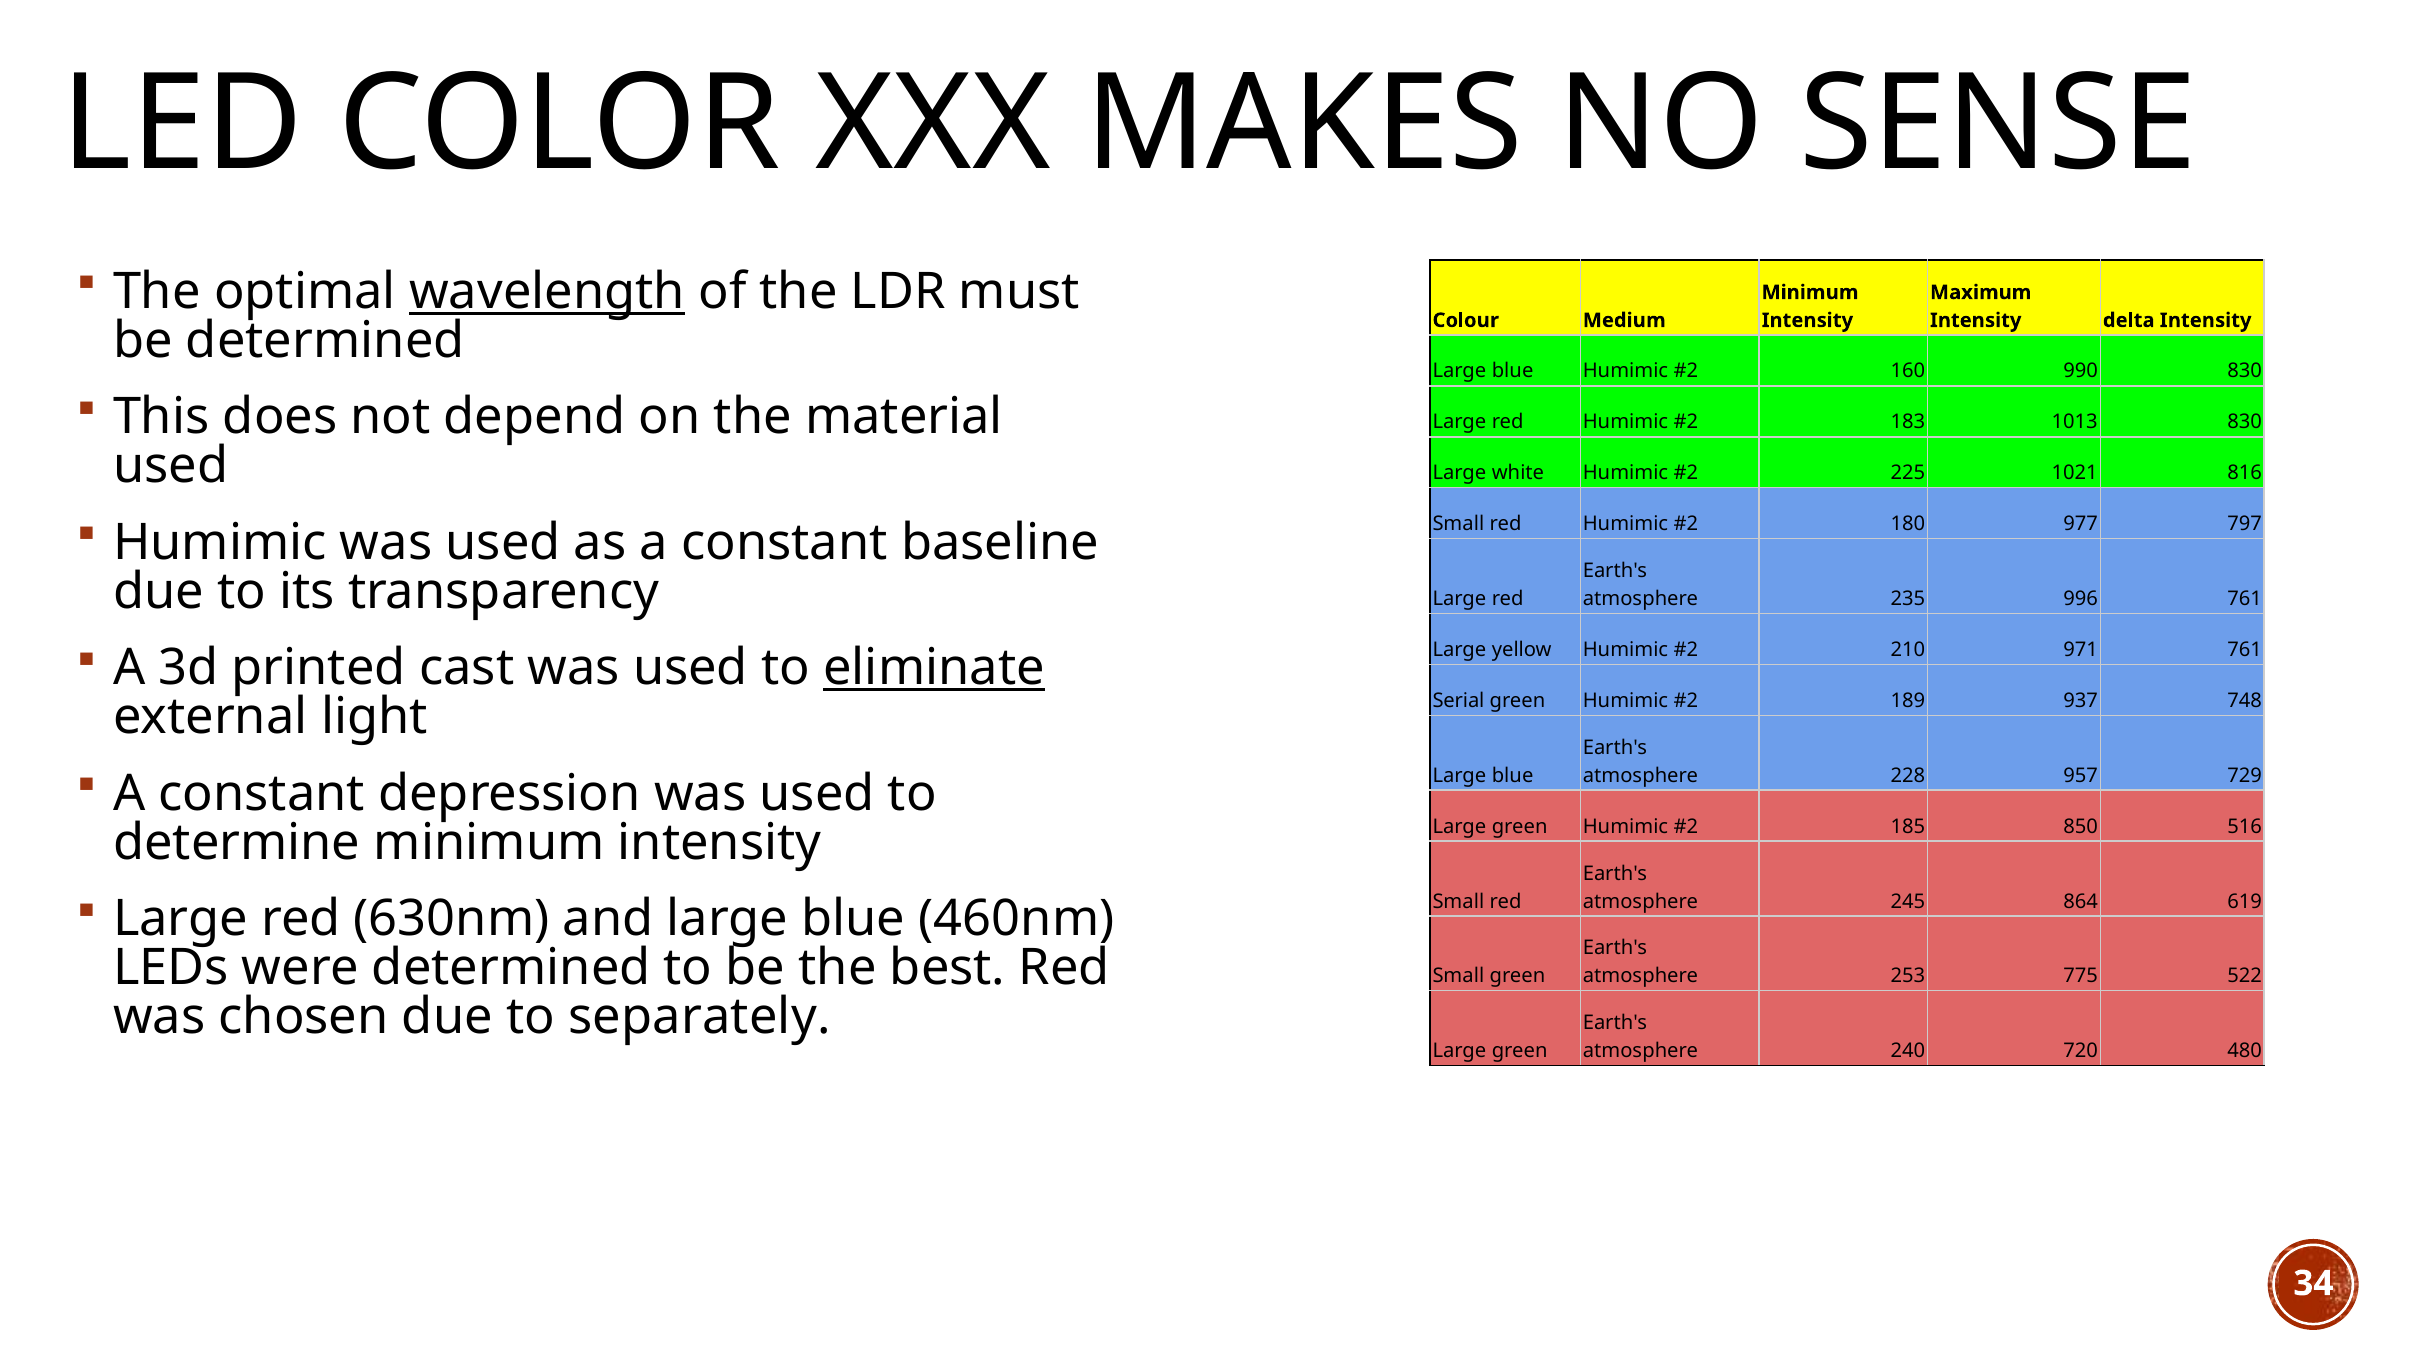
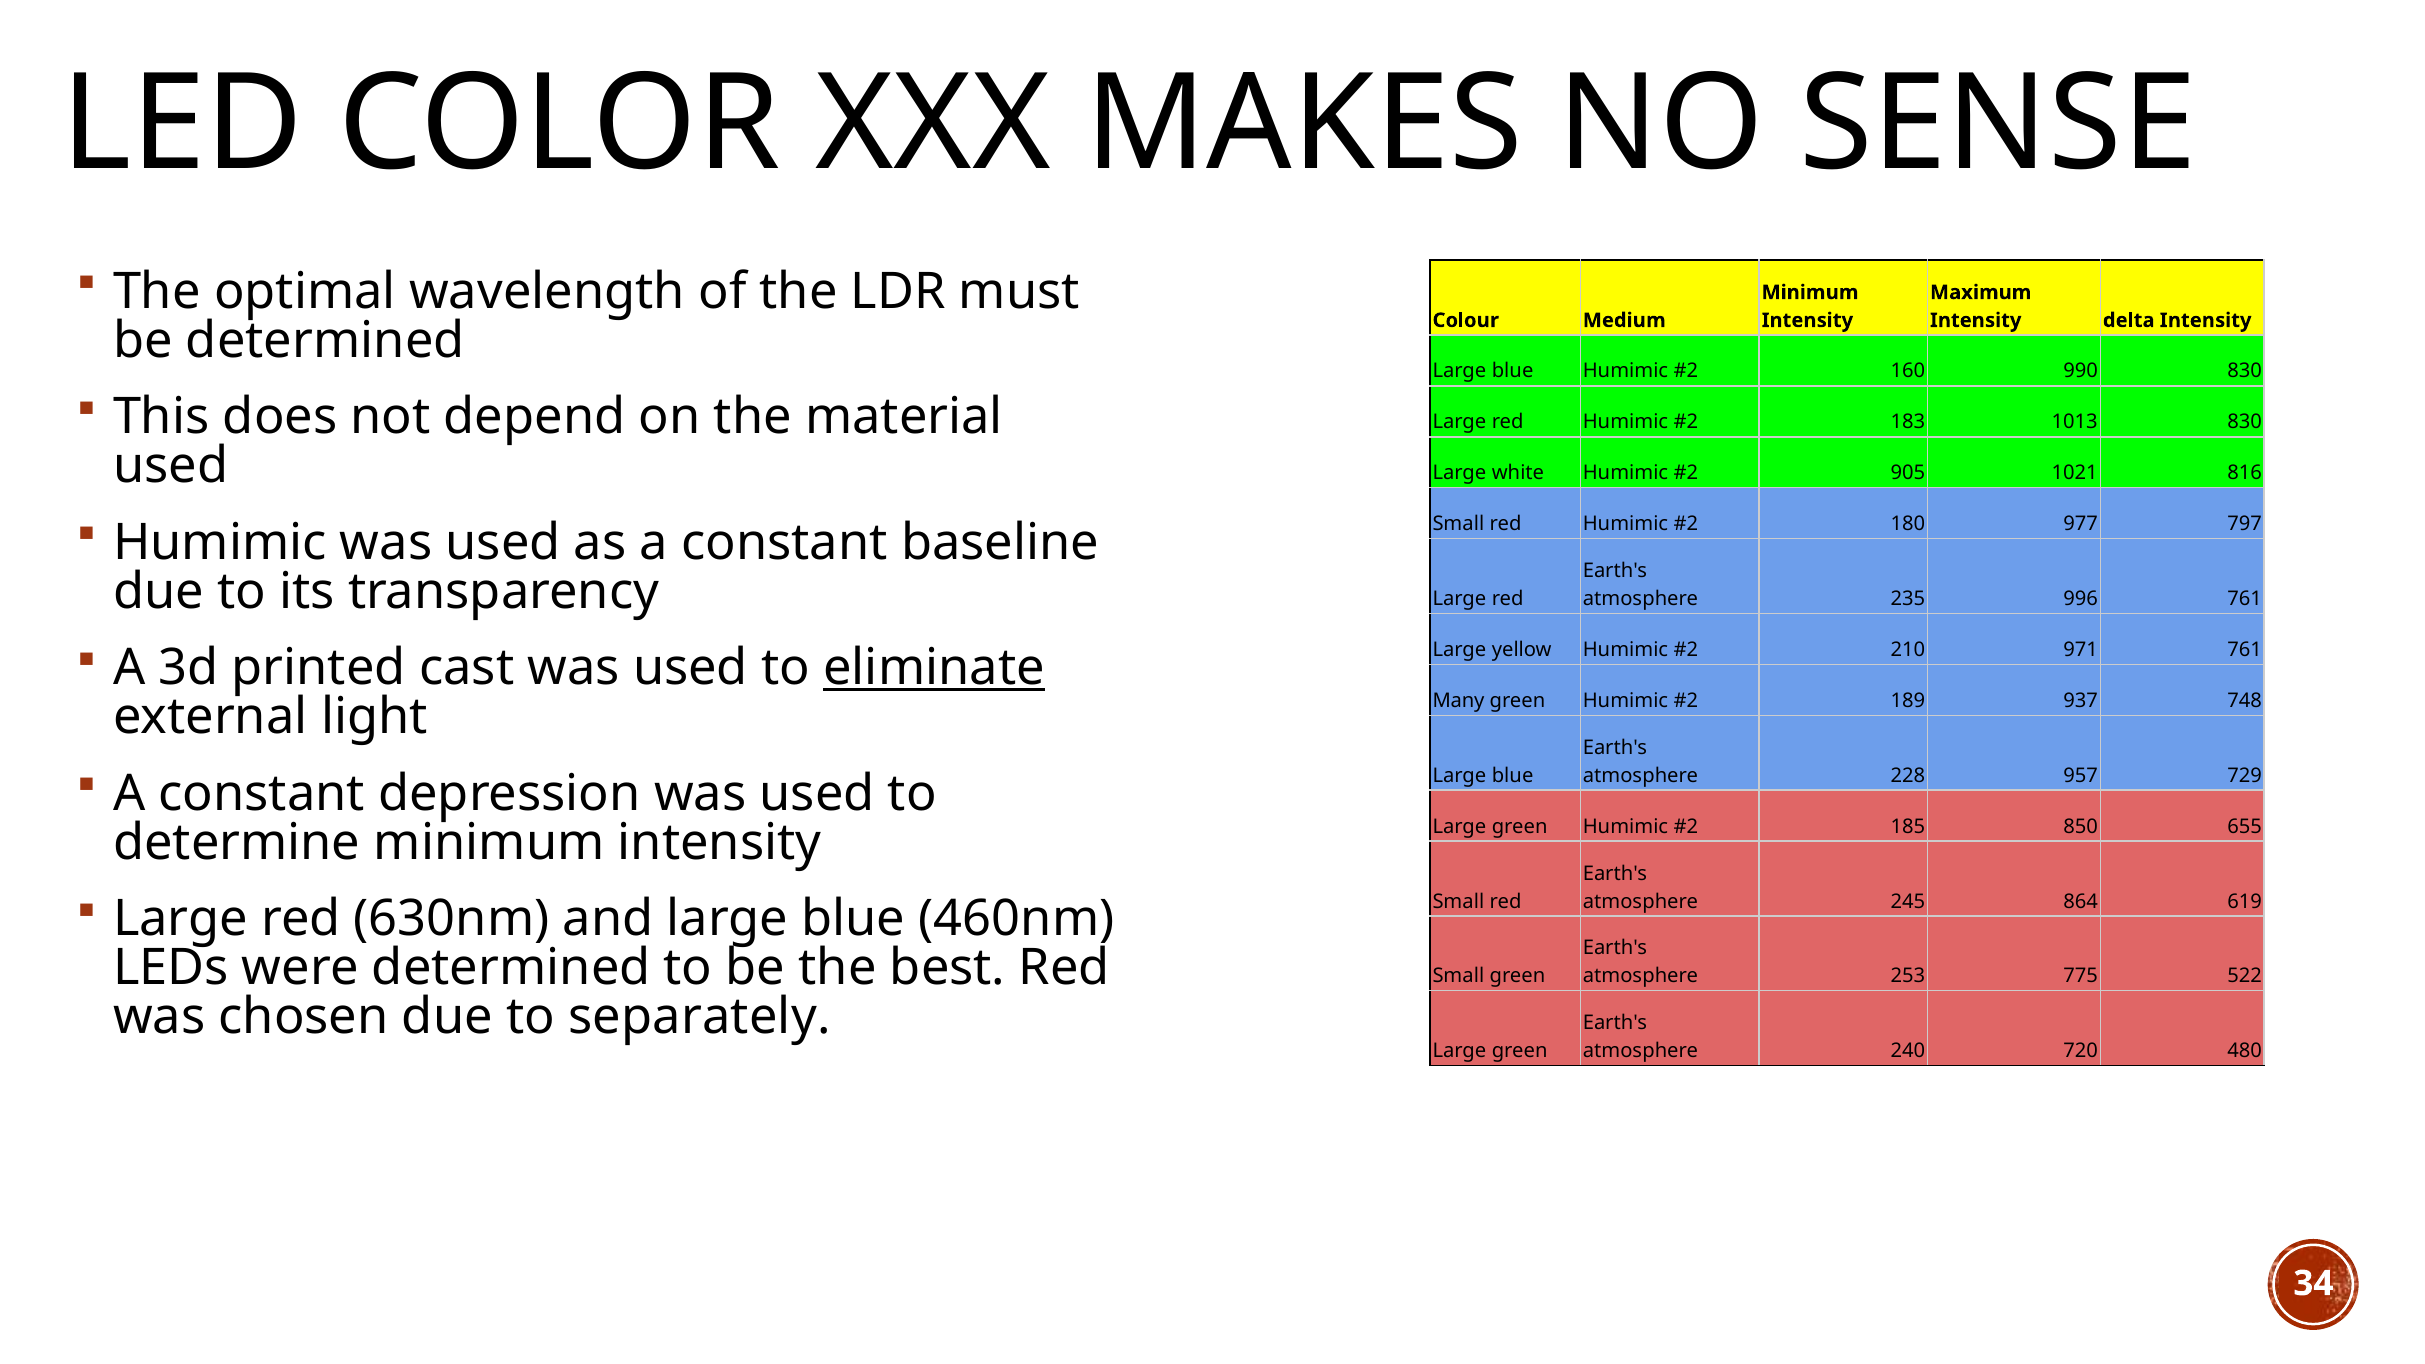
wavelength underline: present -> none (547, 292)
225: 225 -> 905 (1908, 473)
Serial: Serial -> Many (1458, 701)
516: 516 -> 655 (2245, 827)
